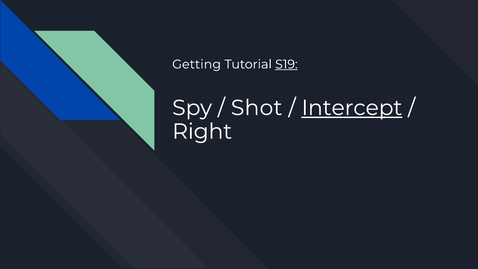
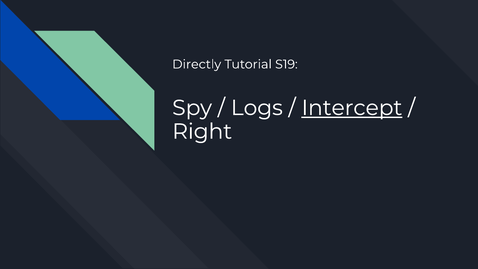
Getting: Getting -> Directly (197, 64)
S19 underline: present -> none (286, 64)
Shot: Shot -> Logs (257, 108)
